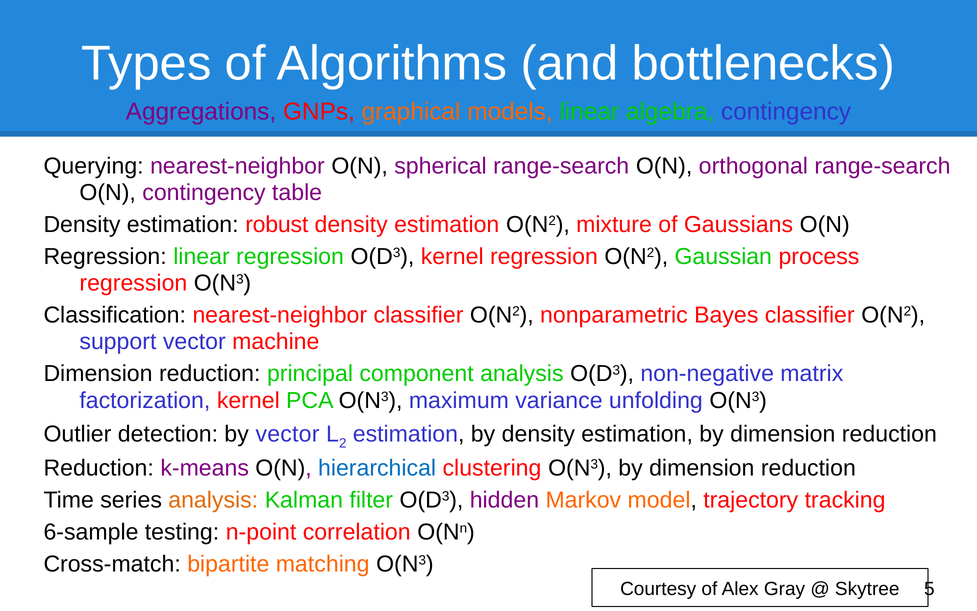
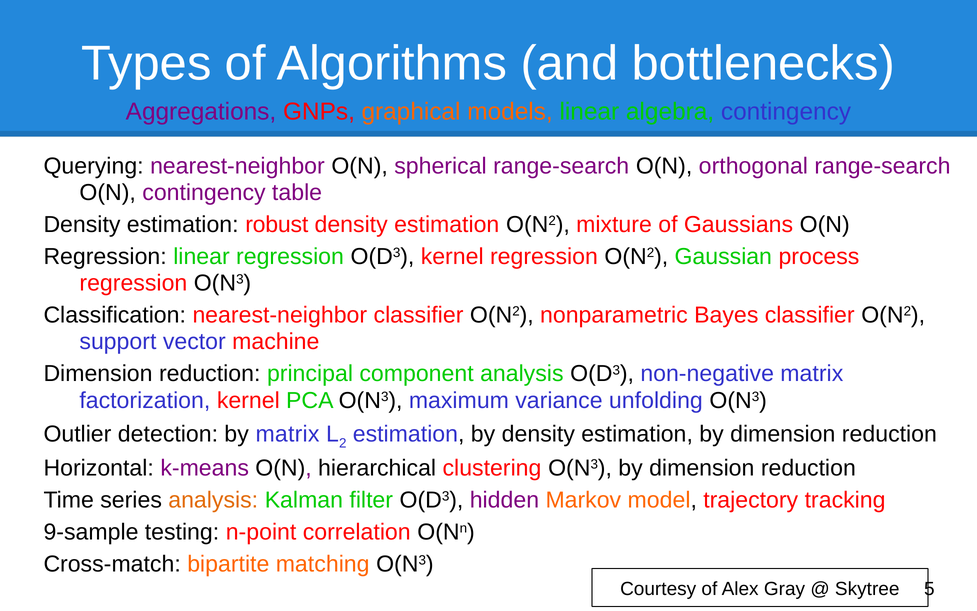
by vector: vector -> matrix (287, 434)
Reduction: Reduction -> Horizontal (99, 468)
hierarchical colour: blue -> black (377, 468)
6-sample: 6-sample -> 9-sample (91, 532)
